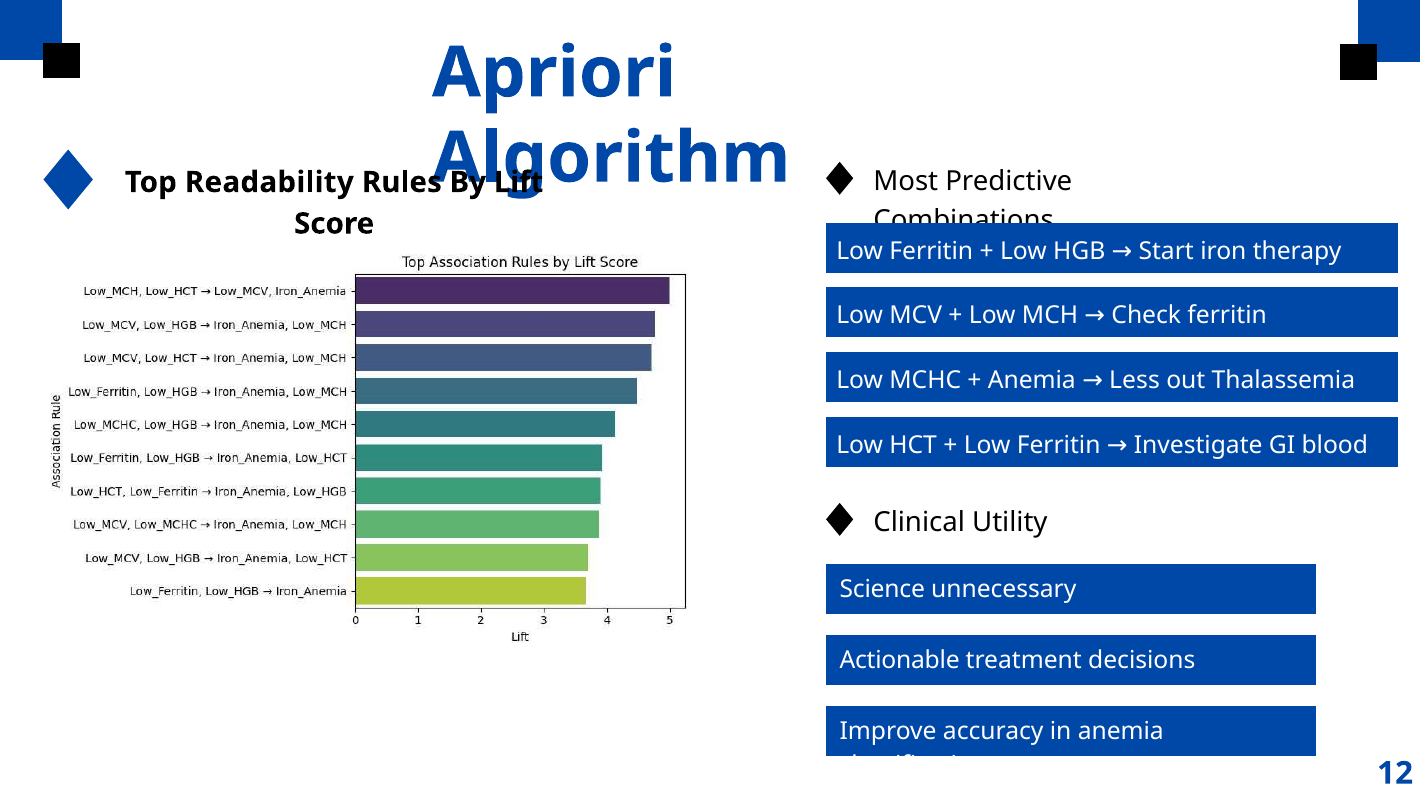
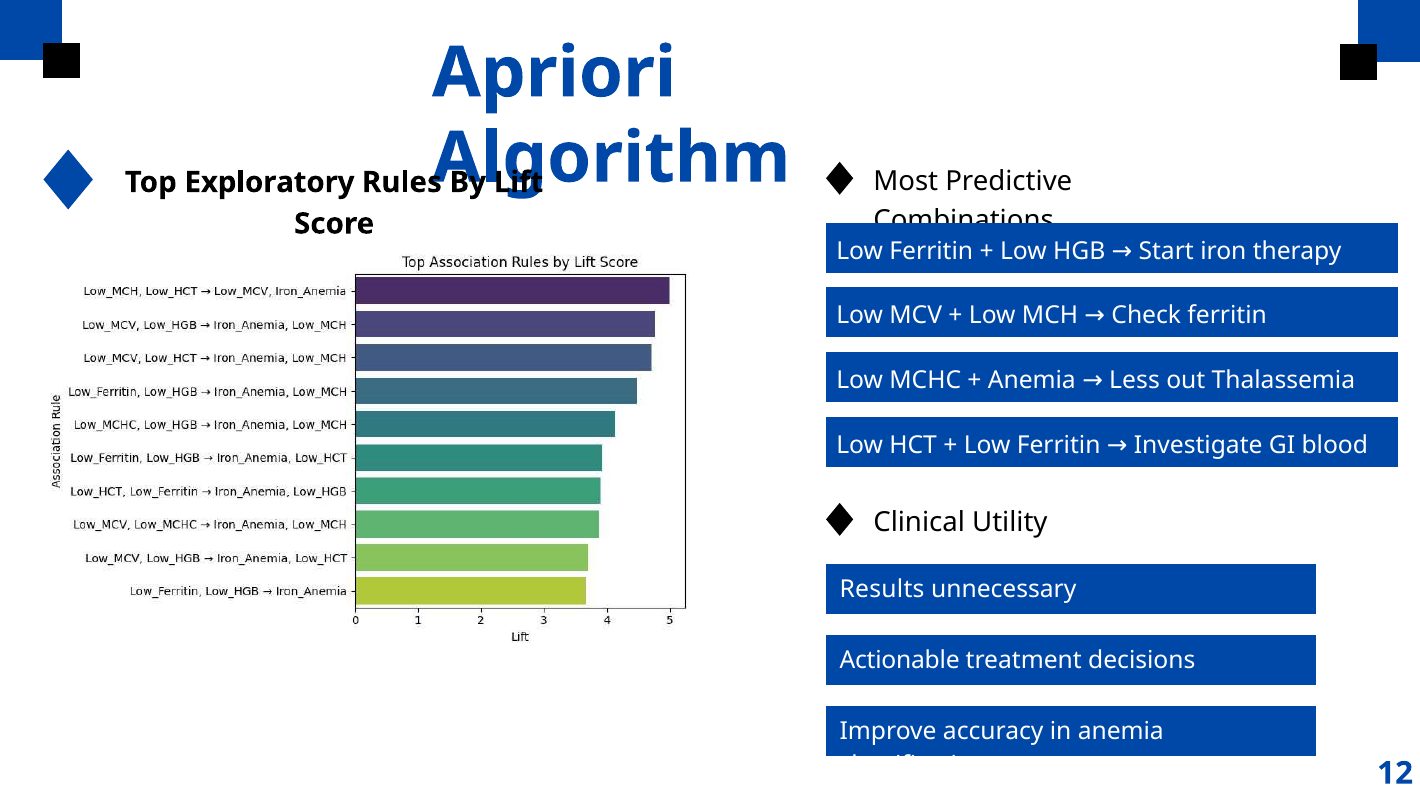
Readability: Readability -> Exploratory (270, 182)
Science: Science -> Results (882, 589)
